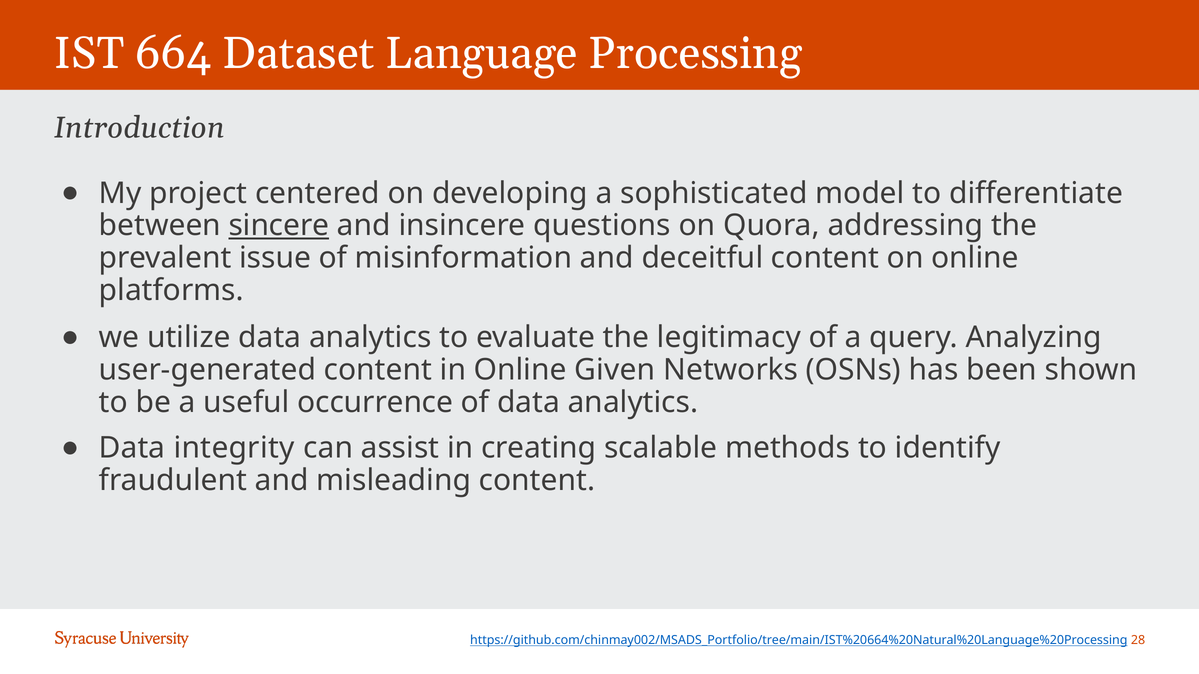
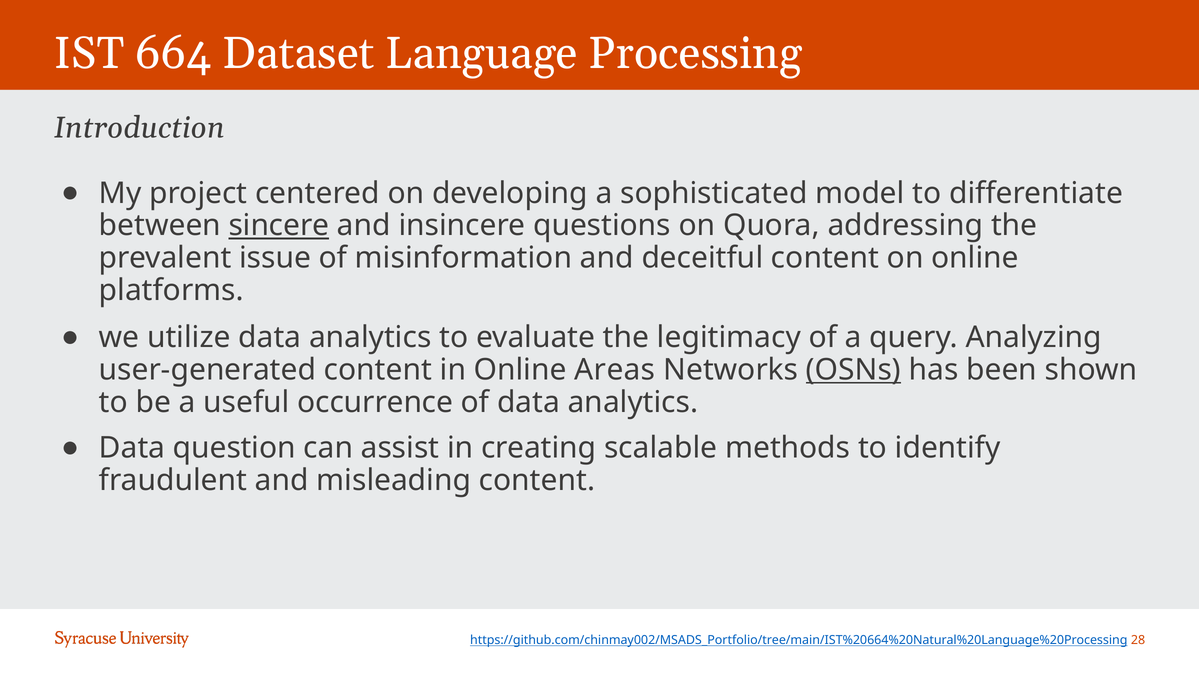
Given: Given -> Areas (615, 370)
OSNs underline: none -> present (853, 370)
integrity: integrity -> question (234, 448)
